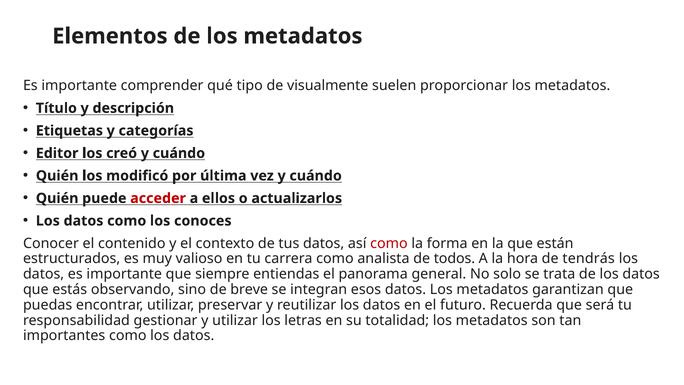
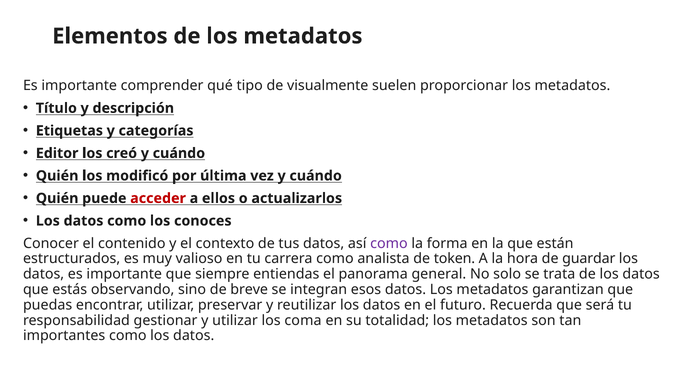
como colour: red -> purple (389, 243)
todos: todos -> token (454, 259)
tendrás: tendrás -> guardar (589, 259)
letras: letras -> coma (303, 320)
